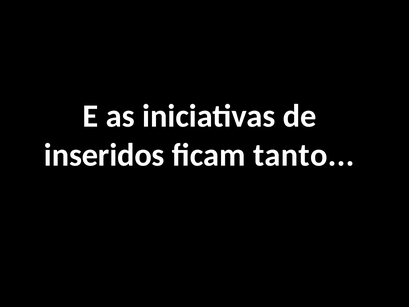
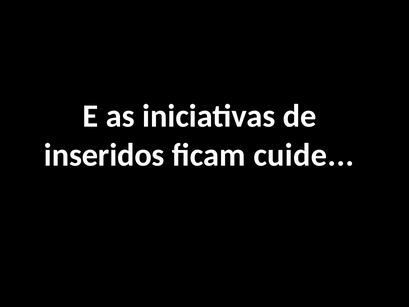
tanto: tanto -> cuide (304, 155)
